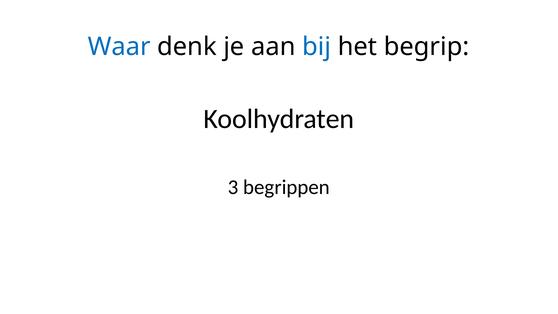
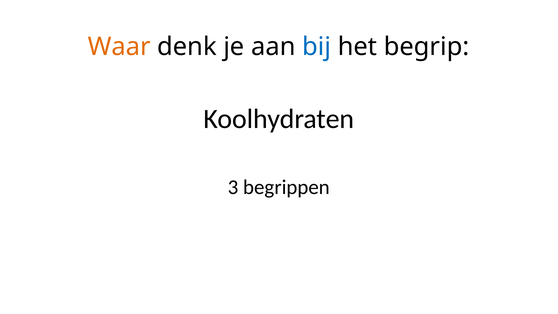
Waar colour: blue -> orange (119, 47)
